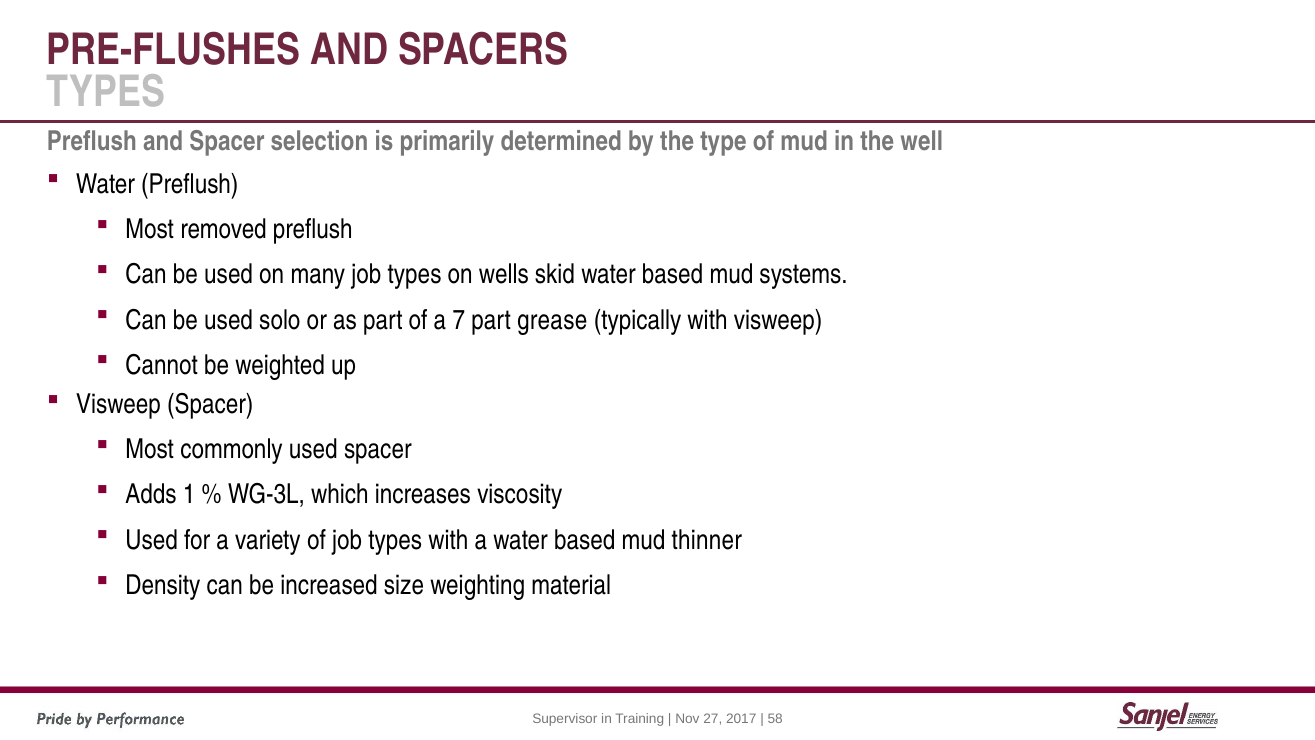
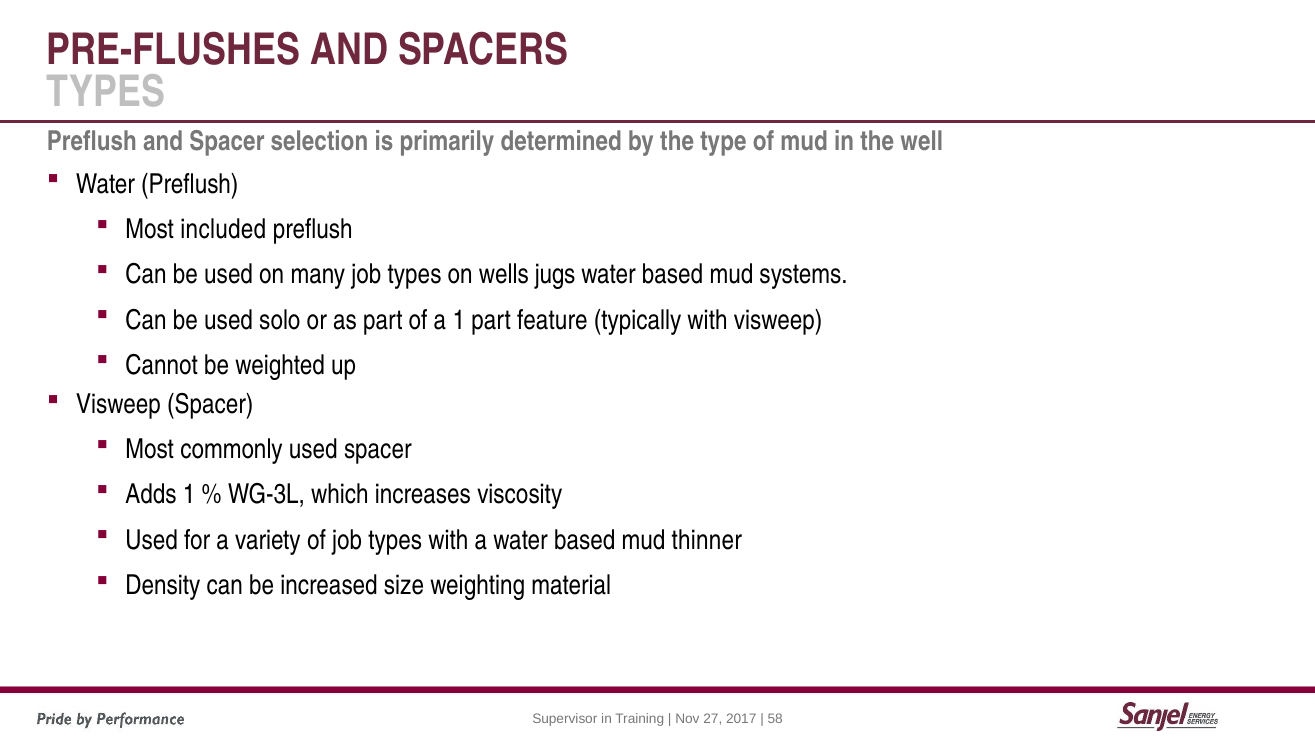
removed: removed -> included (223, 229)
skid: skid -> jugs (555, 275)
a 7: 7 -> 1 (459, 320)
grease: grease -> feature (552, 320)
